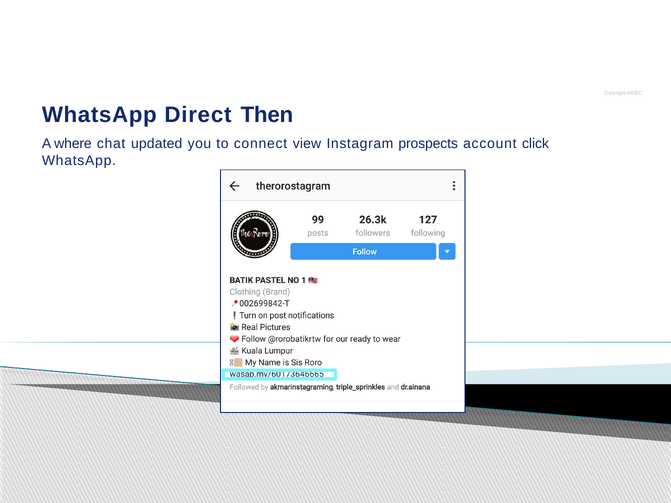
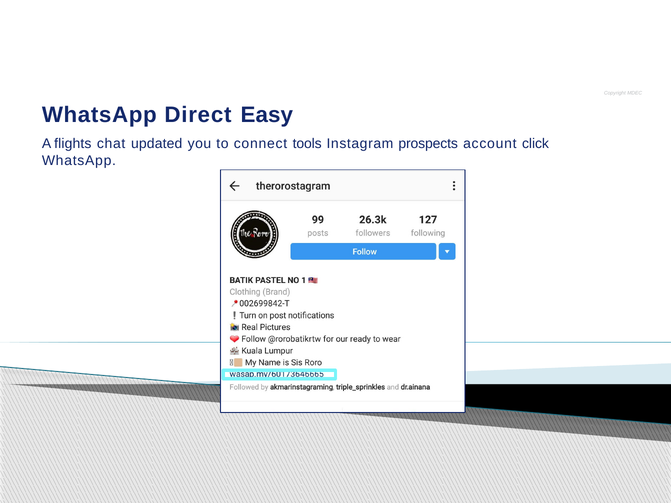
Then: Then -> Easy (267, 115)
where: where -> flights (73, 144)
view: view -> tools (307, 144)
